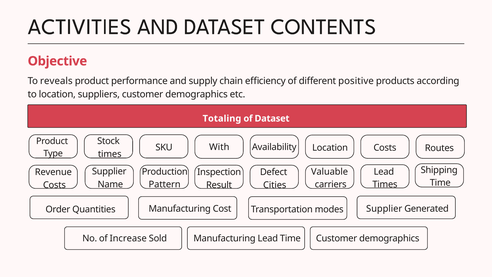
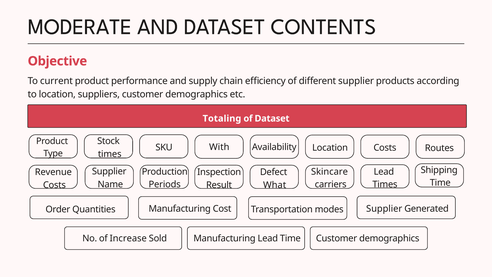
ACTIVITIES: ACTIVITIES -> MODERATE (80, 27)
reveals: reveals -> current (56, 81)
different positive: positive -> supplier (356, 81)
Valuable: Valuable -> Skincare (329, 172)
Pattern: Pattern -> Periods (165, 184)
Cities: Cities -> What (275, 185)
